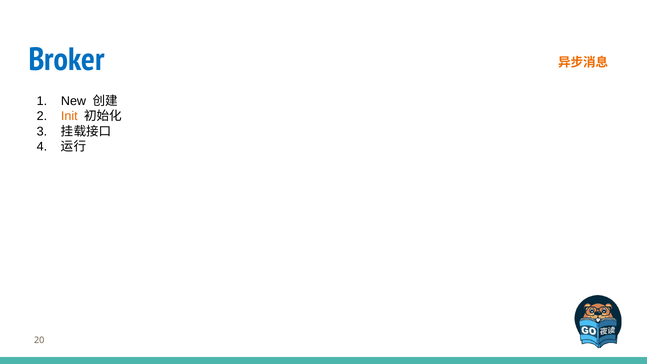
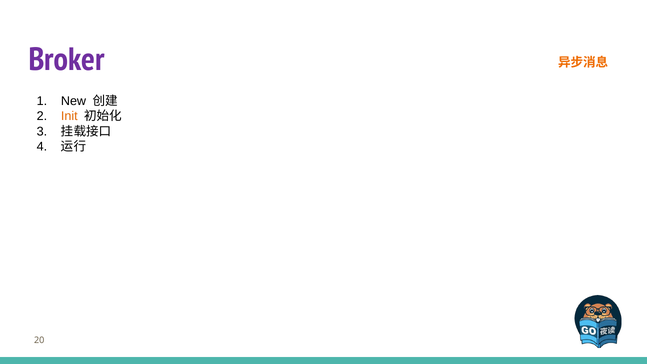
Broker colour: blue -> purple (67, 60)
